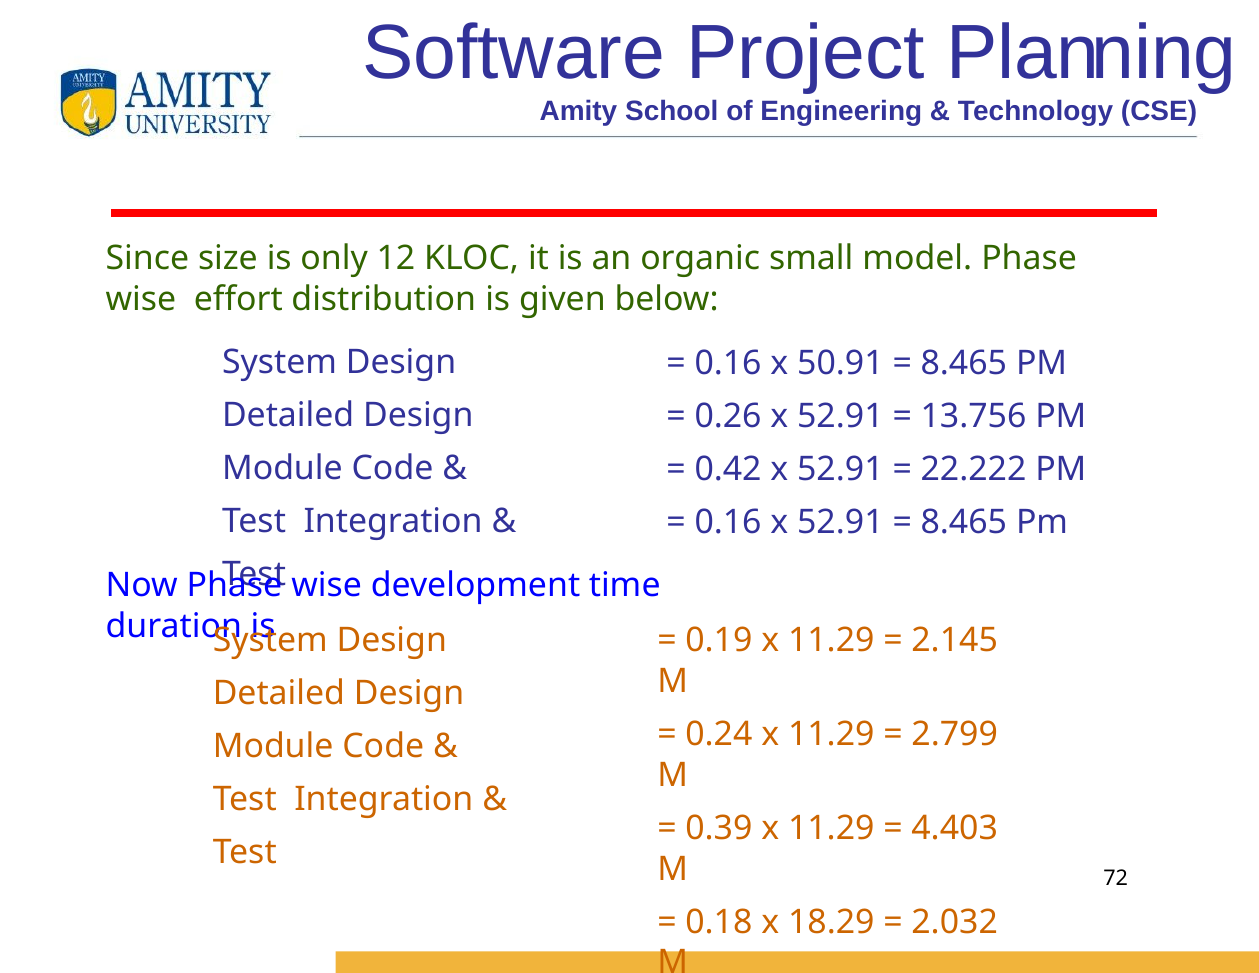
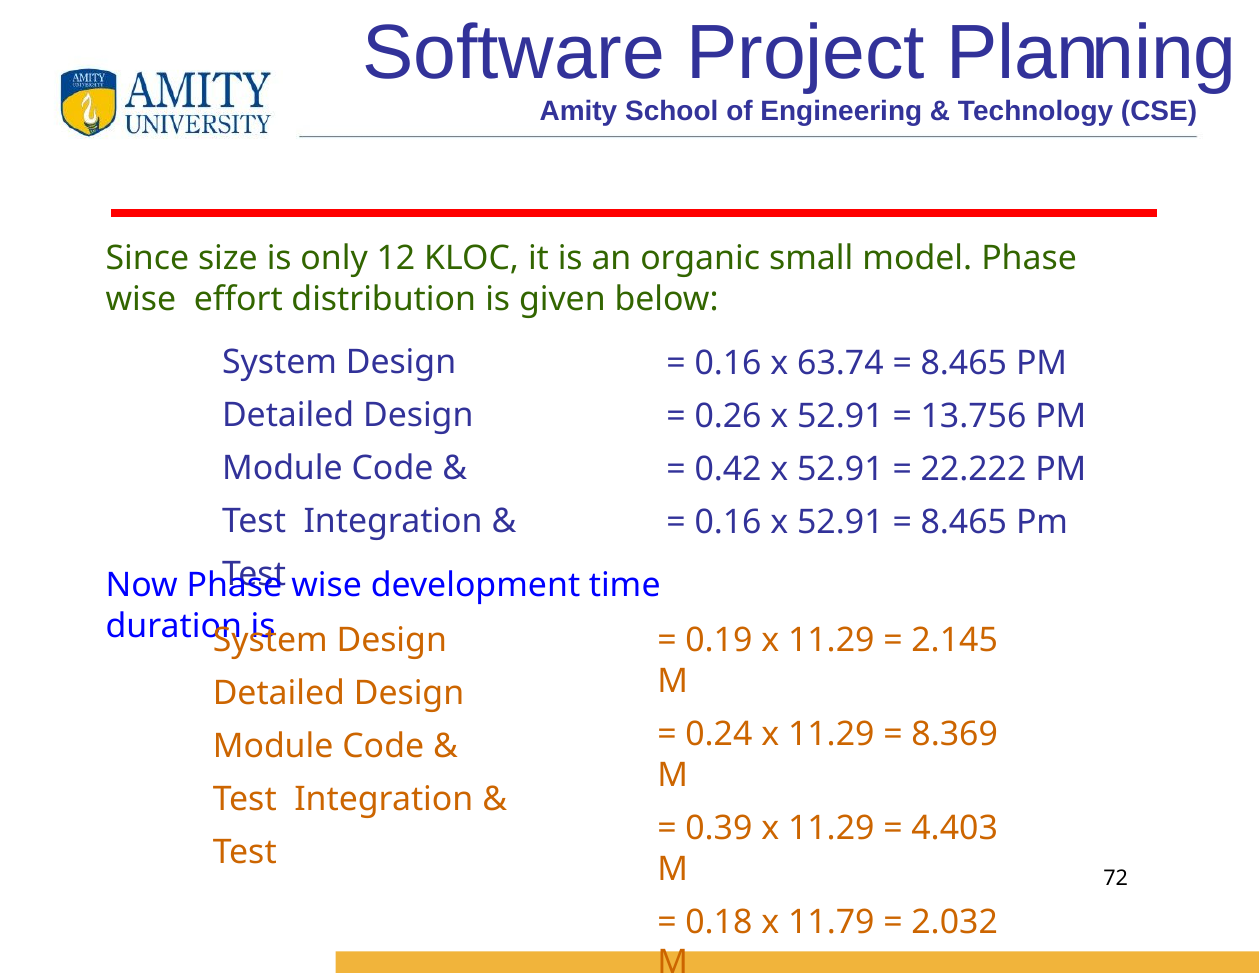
50.91: 50.91 -> 63.74 (840, 363)
2.799: 2.799 -> 8.369 (955, 734)
18.29: 18.29 -> 11.79 (831, 922)
